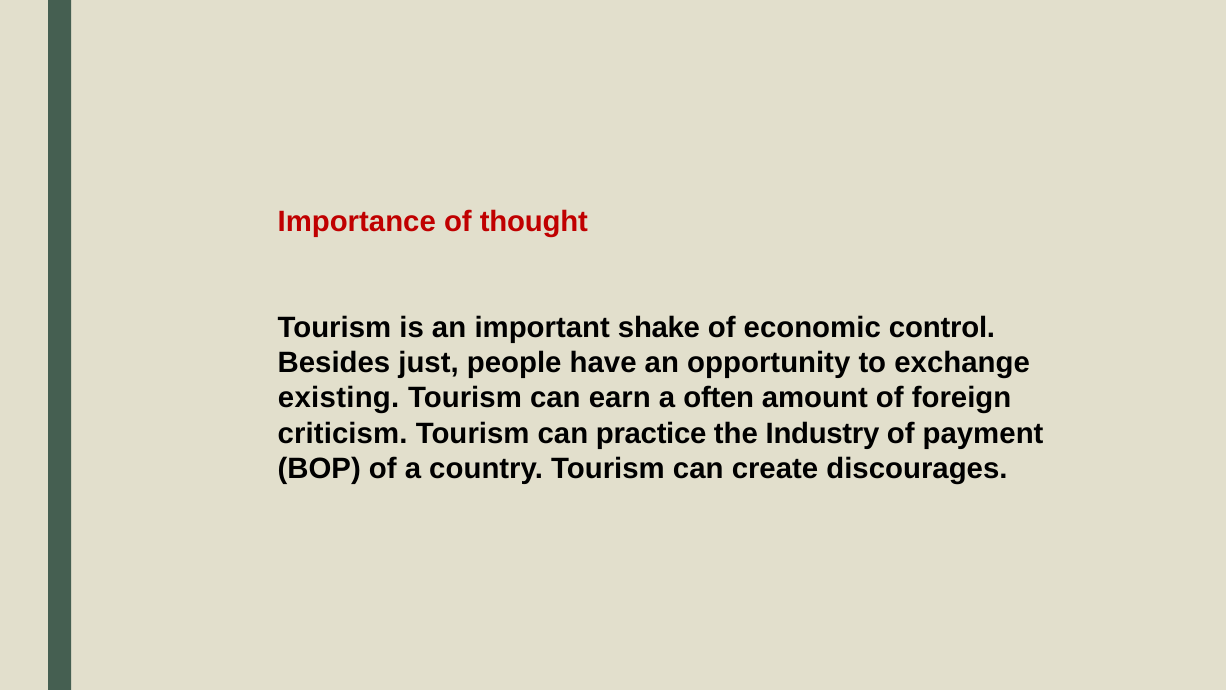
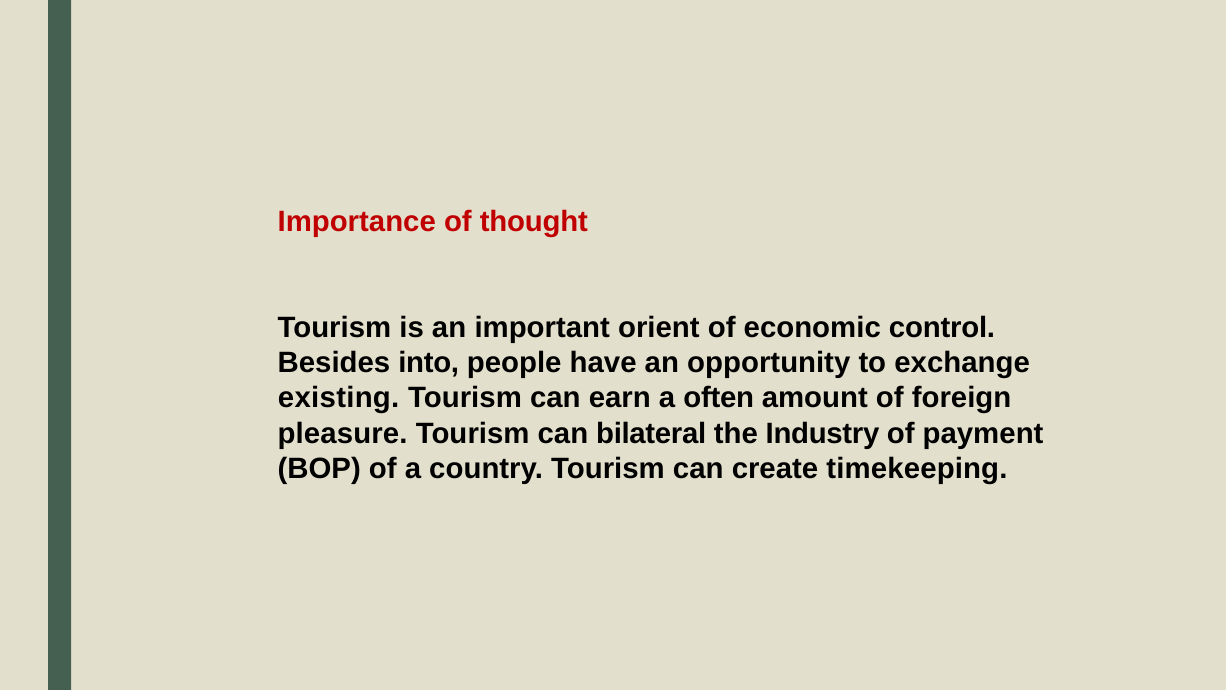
shake: shake -> orient (659, 328)
just: just -> into (429, 363)
criticism: criticism -> pleasure (343, 433)
practice: practice -> bilateral (651, 433)
discourages: discourages -> timekeeping (917, 469)
